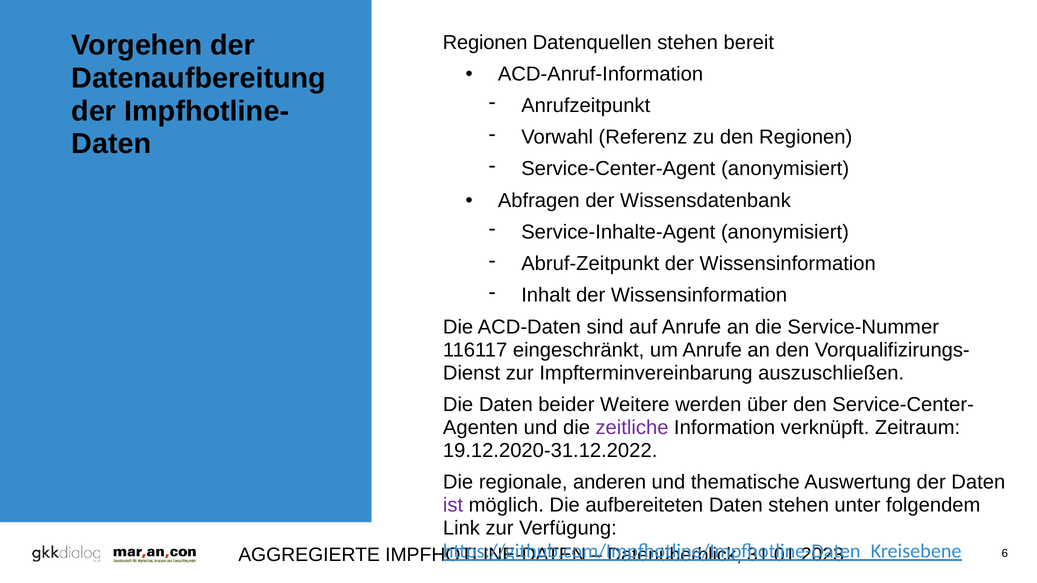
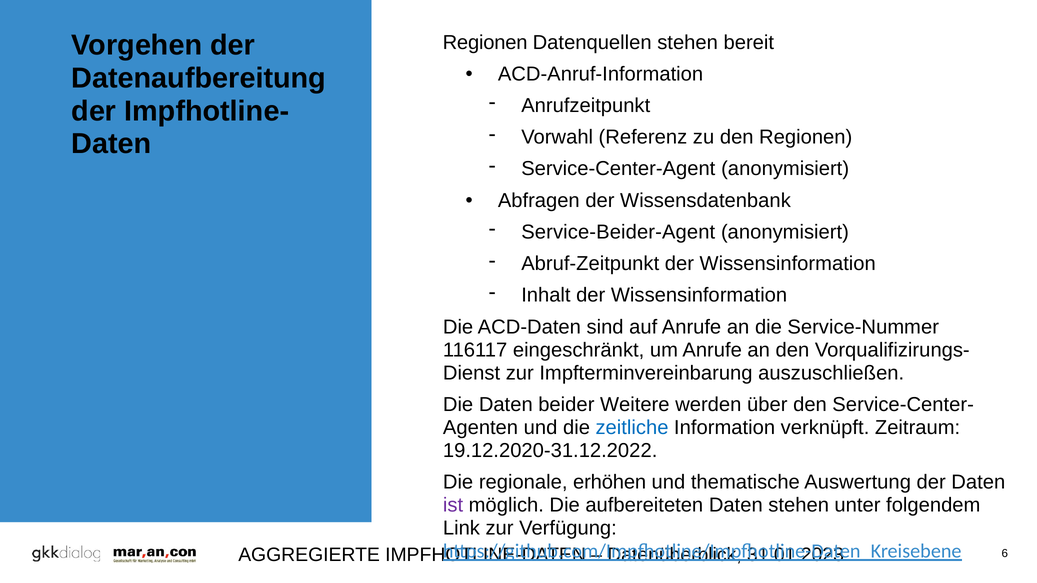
Service-Inhalte-Agent: Service-Inhalte-Agent -> Service-Beider-Agent (618, 232)
zeitliche colour: purple -> blue (632, 428)
anderen: anderen -> erhöhen (610, 482)
